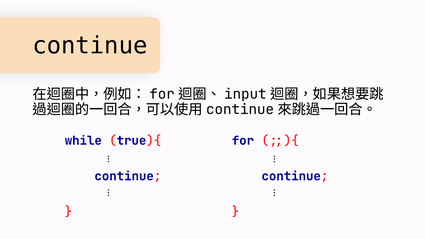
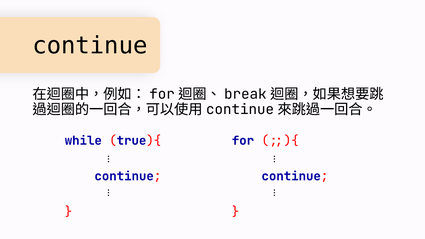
input: input -> break (245, 94)
